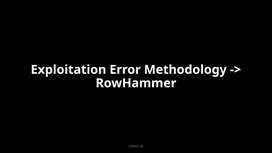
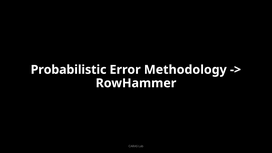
Exploitation: Exploitation -> Probabilistic (69, 70)
